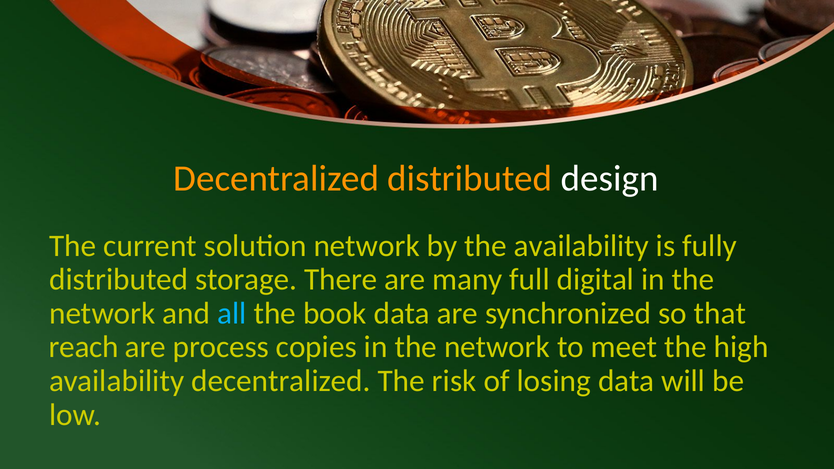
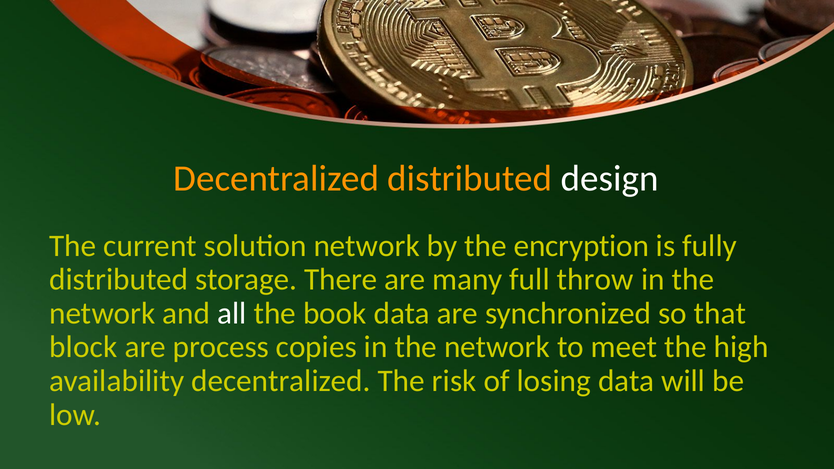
the availability: availability -> encryption (581, 246)
digital: digital -> throw (595, 280)
all colour: light blue -> white (232, 313)
reach: reach -> block (83, 347)
